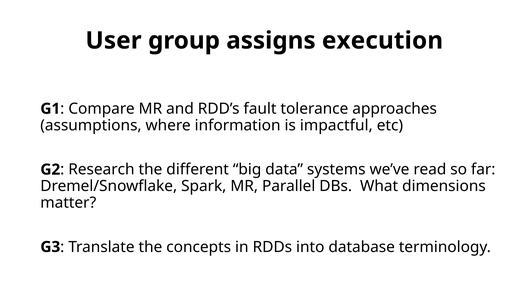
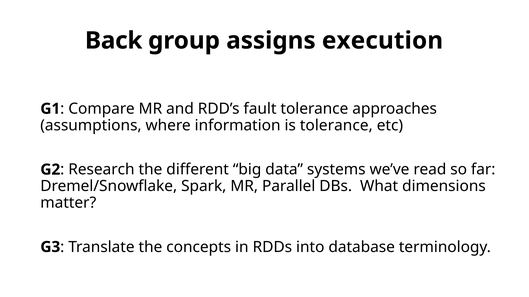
User: User -> Back (114, 41)
is impactful: impactful -> tolerance (336, 126)
